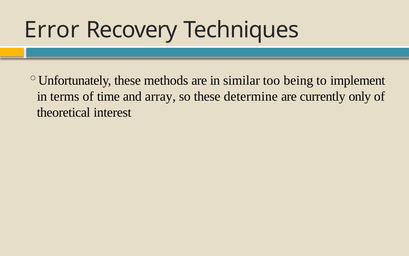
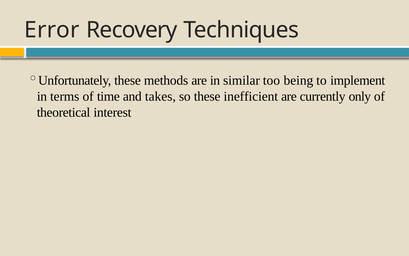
array: array -> takes (160, 96)
determine: determine -> inefficient (251, 96)
